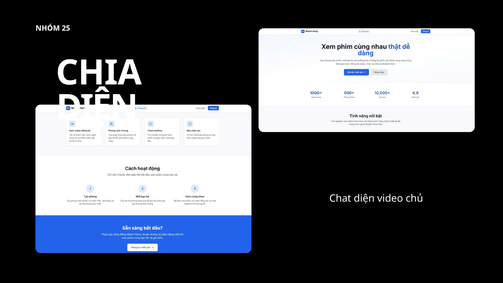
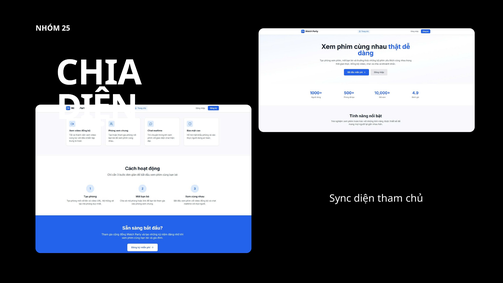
Chat: Chat -> Sync (340, 198)
video: video -> tham (390, 198)
